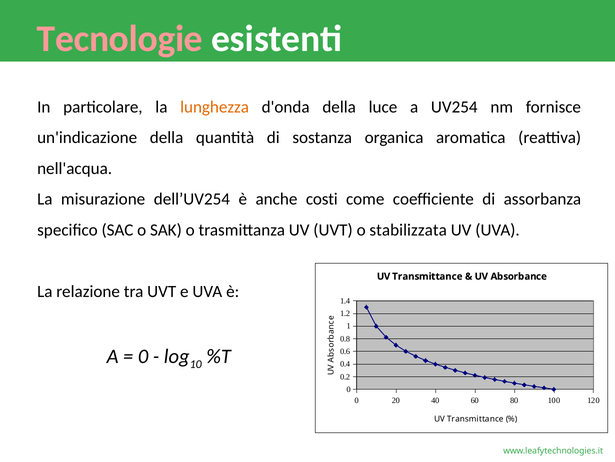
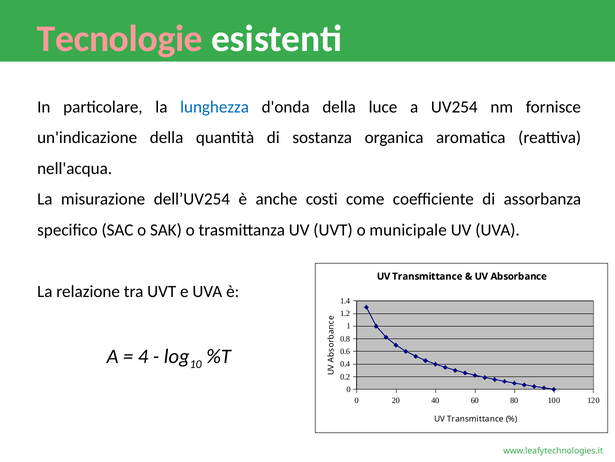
lunghezza colour: orange -> blue (215, 107)
stabilizzata: stabilizzata -> municipale (408, 230)
0: 0 -> 4 (143, 356)
